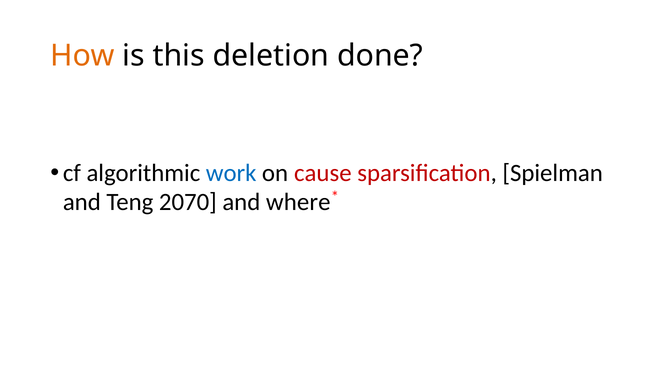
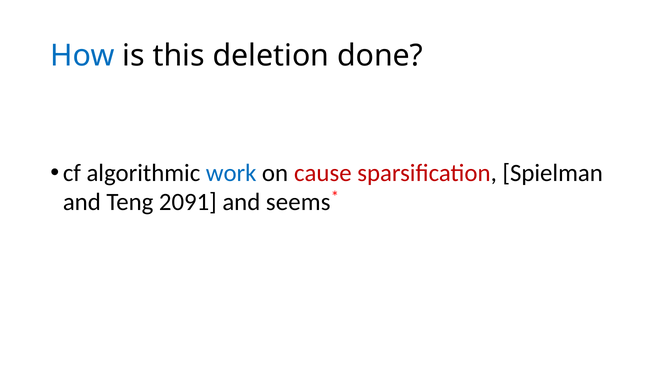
How colour: orange -> blue (83, 56)
2070: 2070 -> 2091 (188, 202)
where: where -> seems (298, 202)
